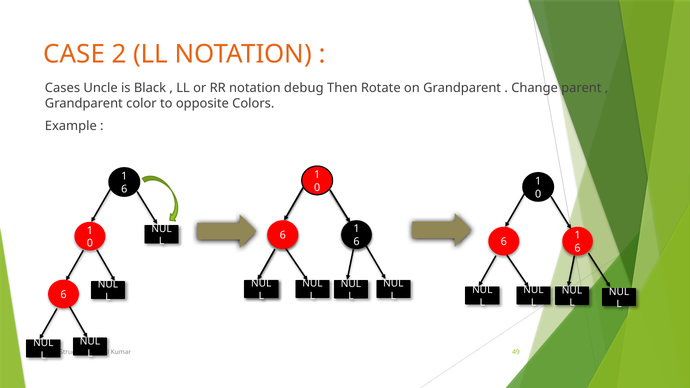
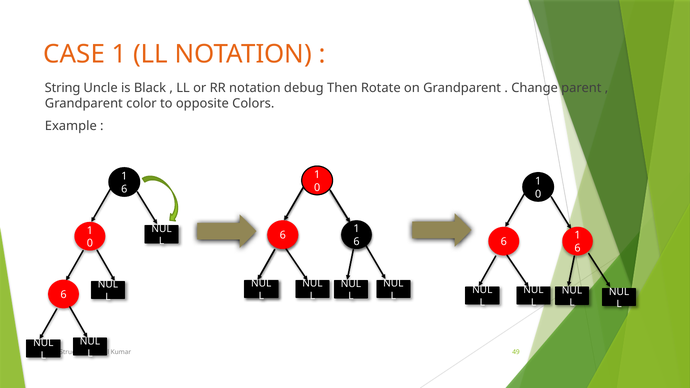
CASE 2: 2 -> 1 (119, 54)
Cases: Cases -> String (63, 88)
